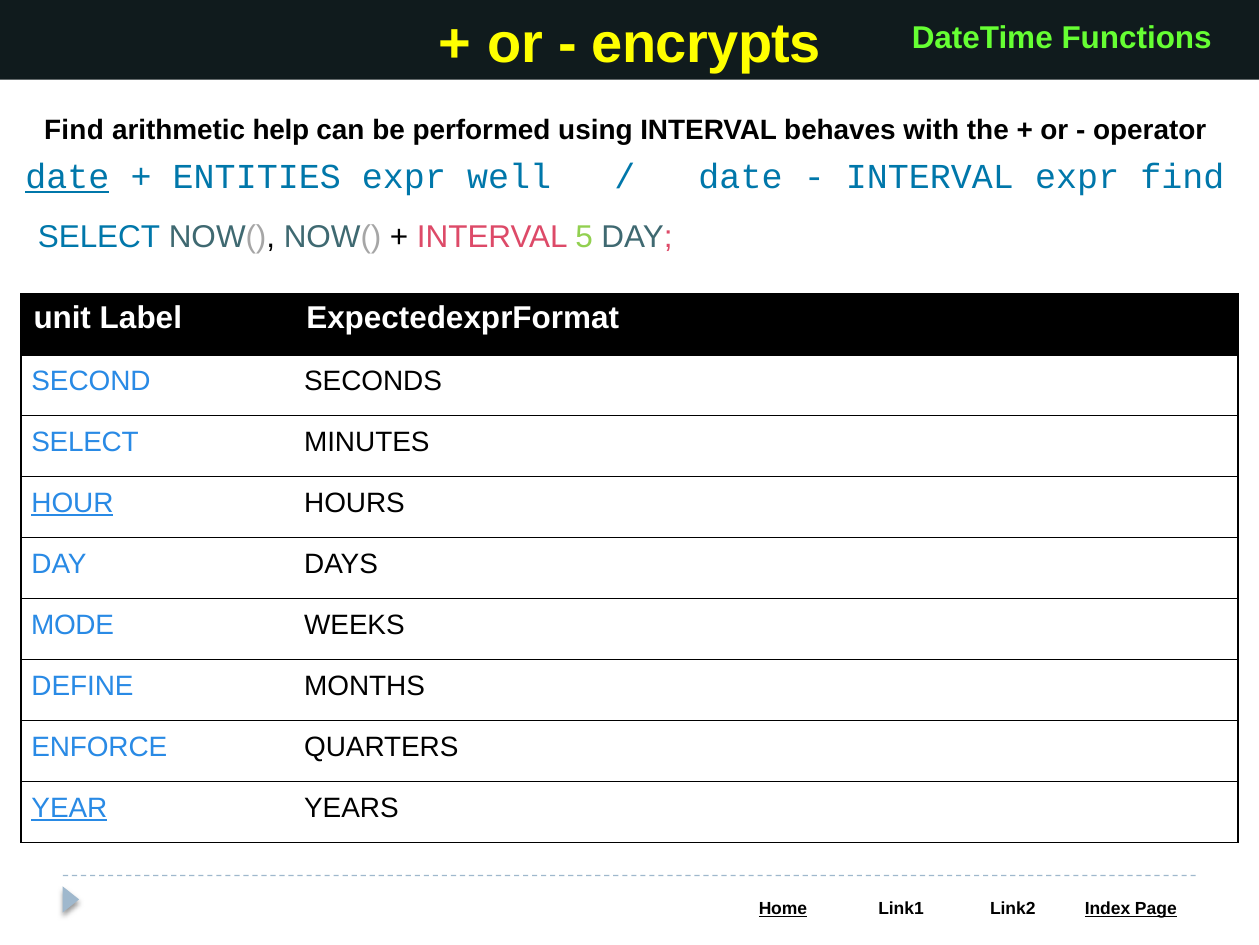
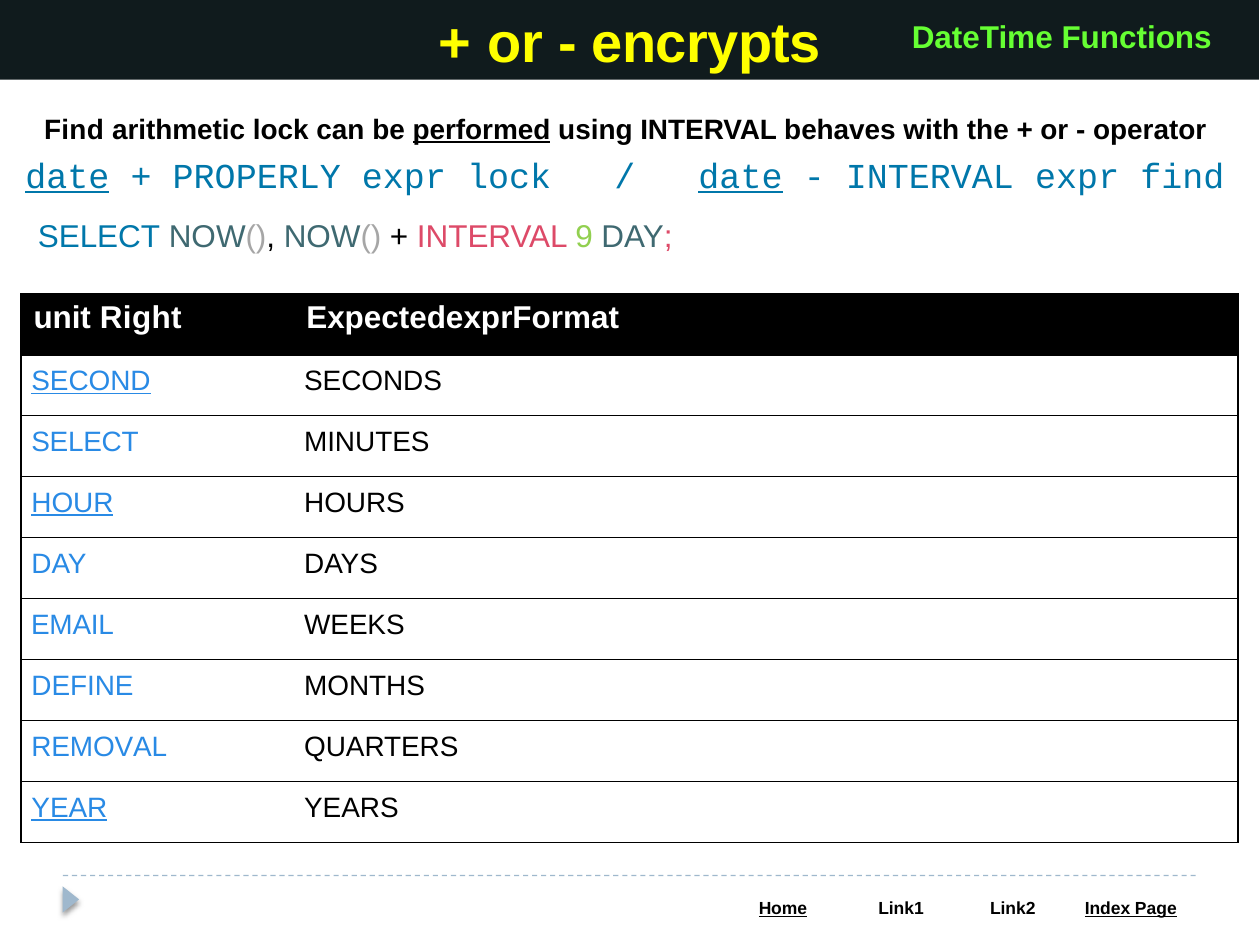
arithmetic help: help -> lock (281, 130)
performed underline: none -> present (482, 130)
ENTITIES: ENTITIES -> PROPERLY (257, 177)
expr well: well -> lock (509, 177)
date underline: none -> present (741, 177)
5: 5 -> 9 (584, 237)
Label: Label -> Right (141, 318)
SECOND underline: none -> present (91, 381)
MODE: MODE -> EMAIL (73, 625)
ENFORCE: ENFORCE -> REMOVAL (99, 746)
